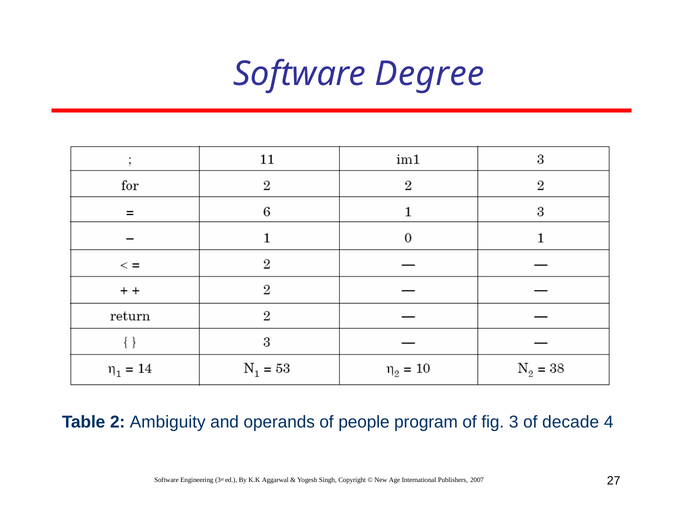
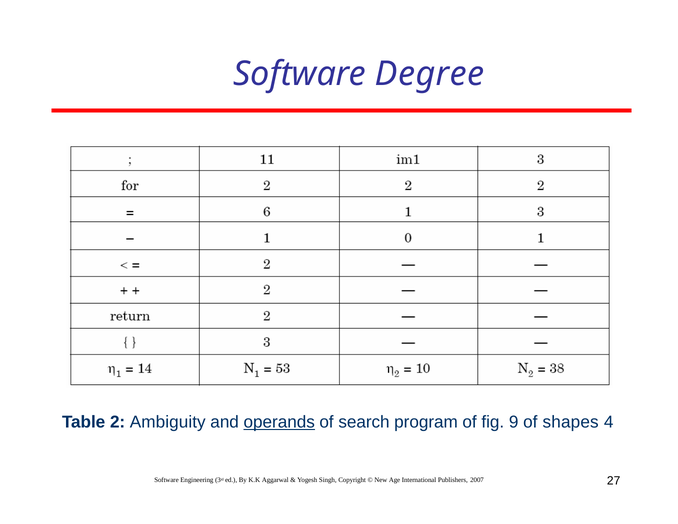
operands underline: none -> present (279, 422)
people: people -> search (364, 422)
3: 3 -> 9 (514, 422)
decade: decade -> shapes (571, 422)
